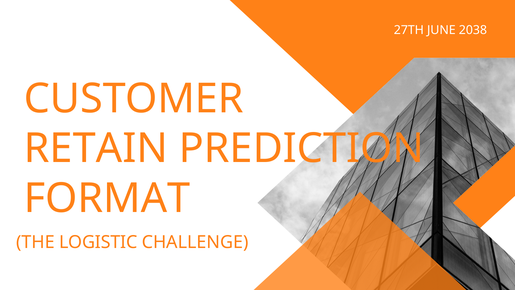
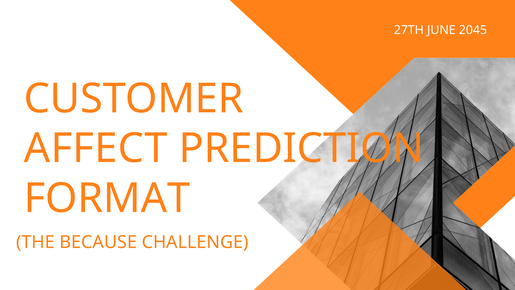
2038: 2038 -> 2045 (473, 30)
RETAIN: RETAIN -> AFFECT (96, 148)
LOGISTIC: LOGISTIC -> BECAUSE (98, 242)
